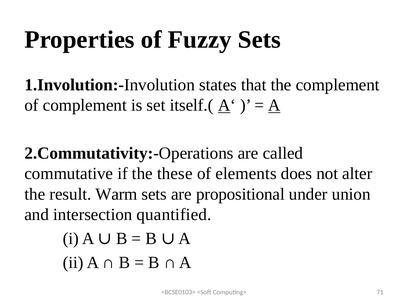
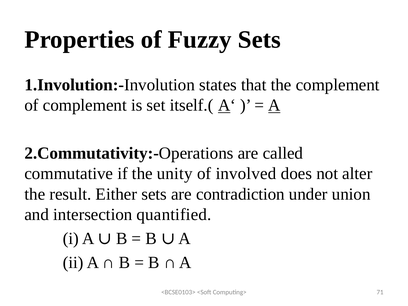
these: these -> unity (175, 174)
elements: elements -> involved (246, 174)
Warm: Warm -> Either (116, 194)
propositional: propositional -> contradiction (240, 194)
